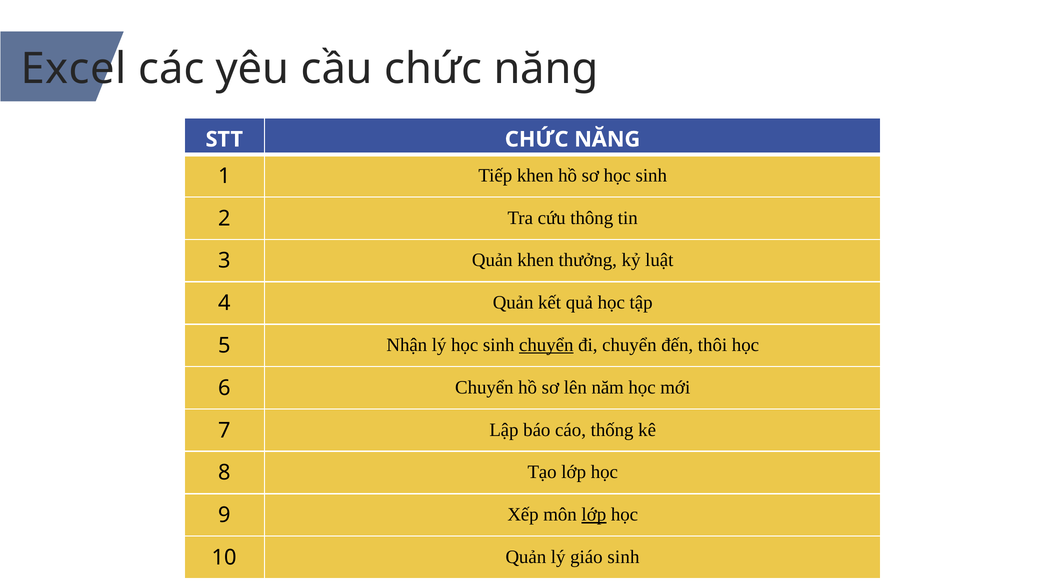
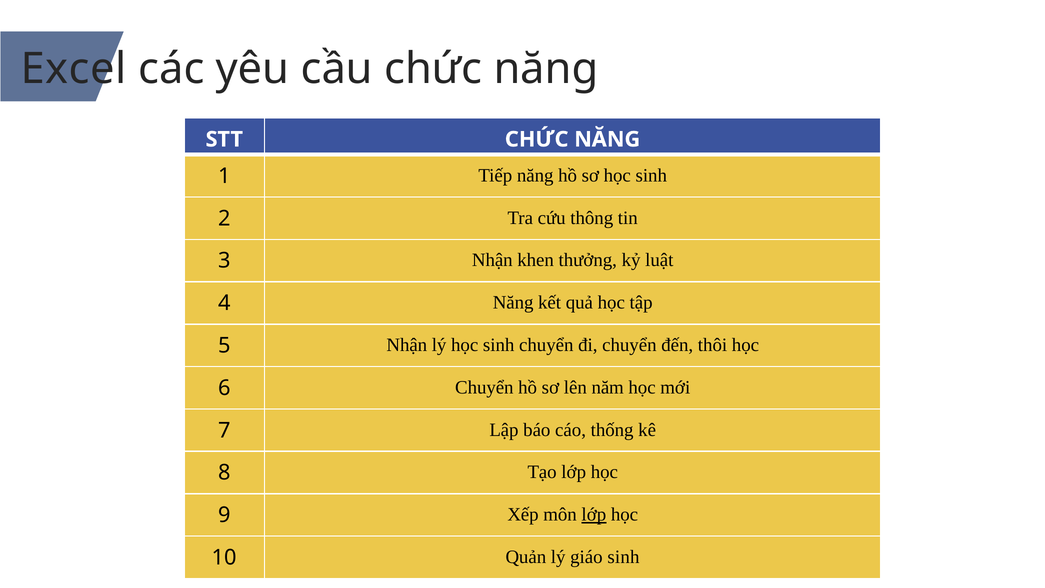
Tiếp khen: khen -> năng (535, 175)
3 Quản: Quản -> Nhận (492, 260)
4 Quản: Quản -> Năng (513, 303)
chuyển underline: present -> none (546, 345)
